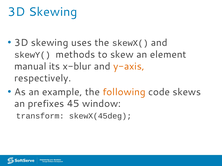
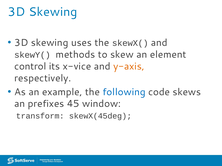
manual: manual -> control (30, 67)
x-blur: x-blur -> x-vice (77, 67)
following colour: orange -> blue (124, 92)
